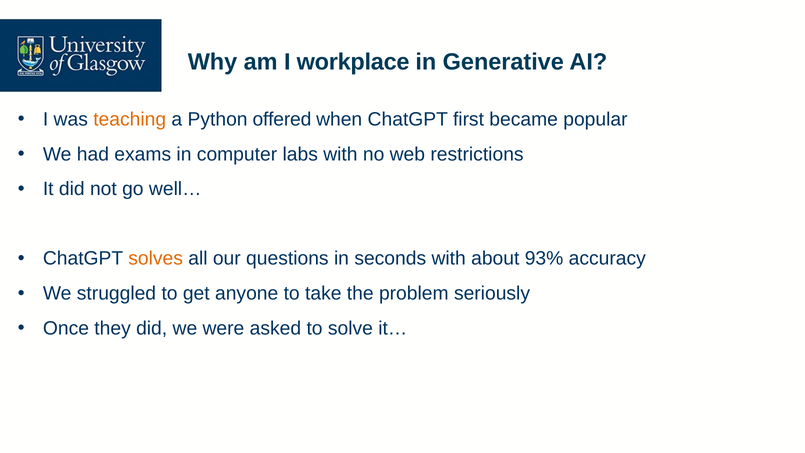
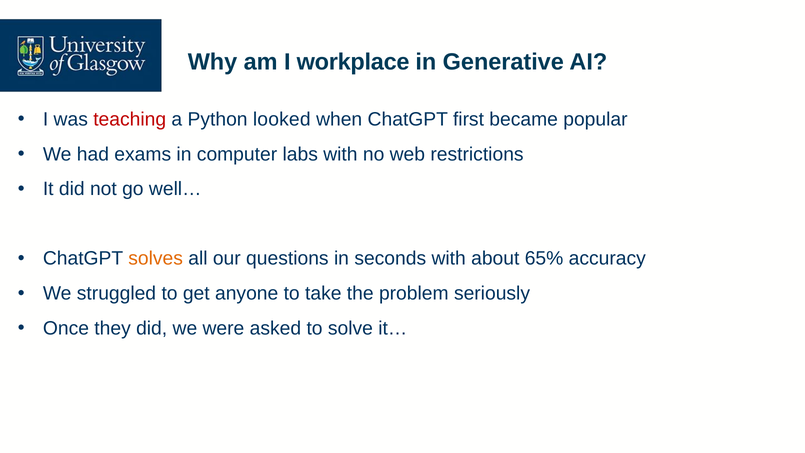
teaching colour: orange -> red (130, 119)
offered: offered -> looked (282, 119)
93%: 93% -> 65% (544, 258)
